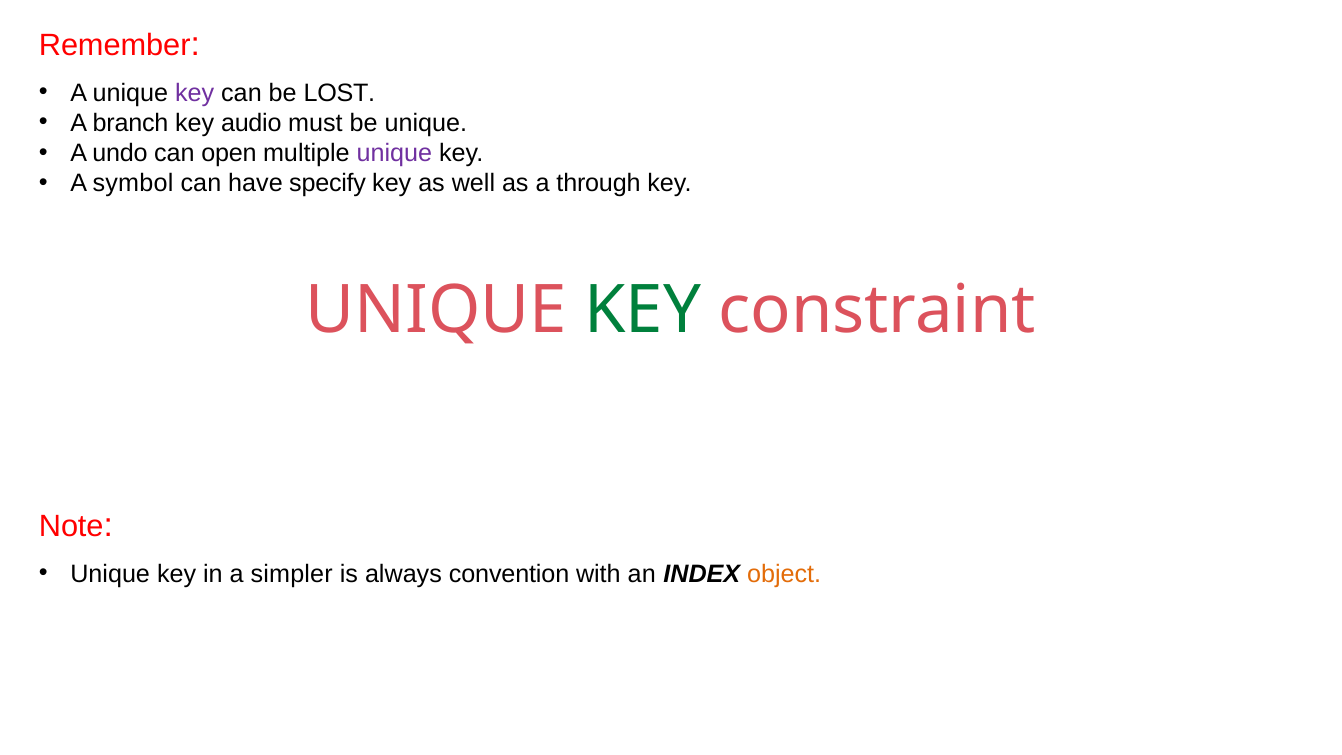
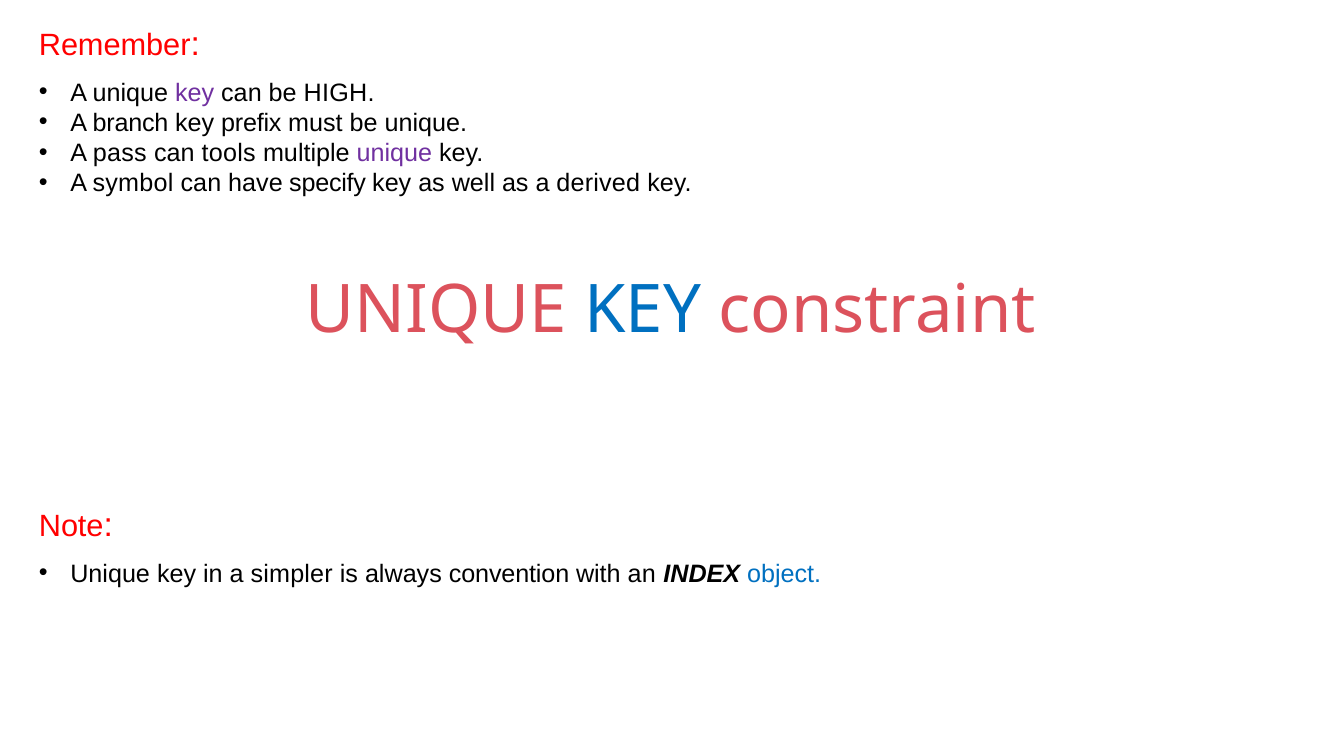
LOST: LOST -> HIGH (339, 93)
audio: audio -> prefix (251, 123)
undo: undo -> pass (120, 153)
open: open -> tools (229, 153)
through: through -> derived (598, 183)
KEY colour: green -> blue (643, 310)
object colour: orange -> blue (784, 574)
